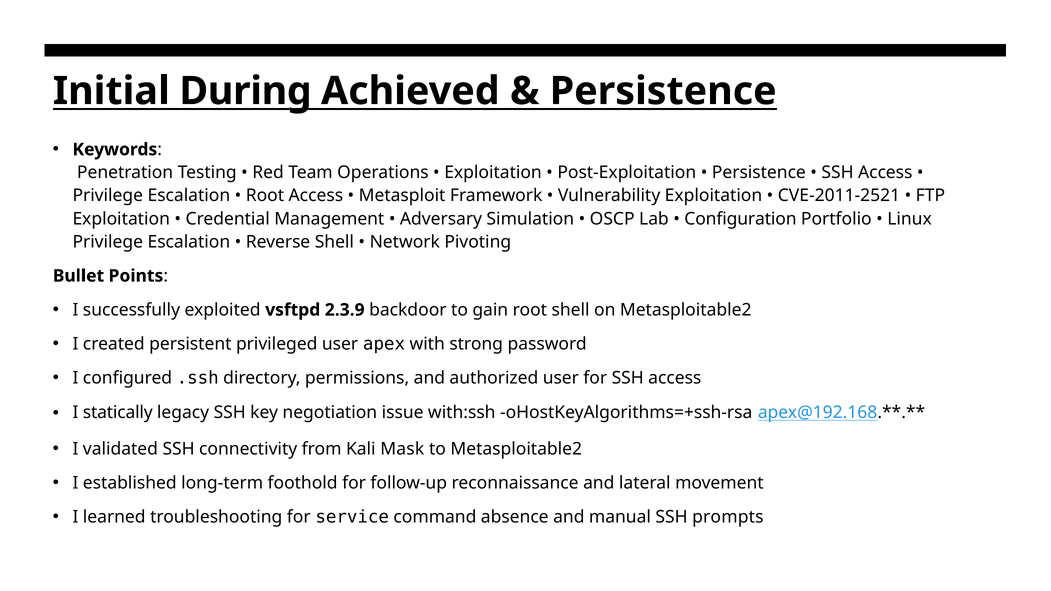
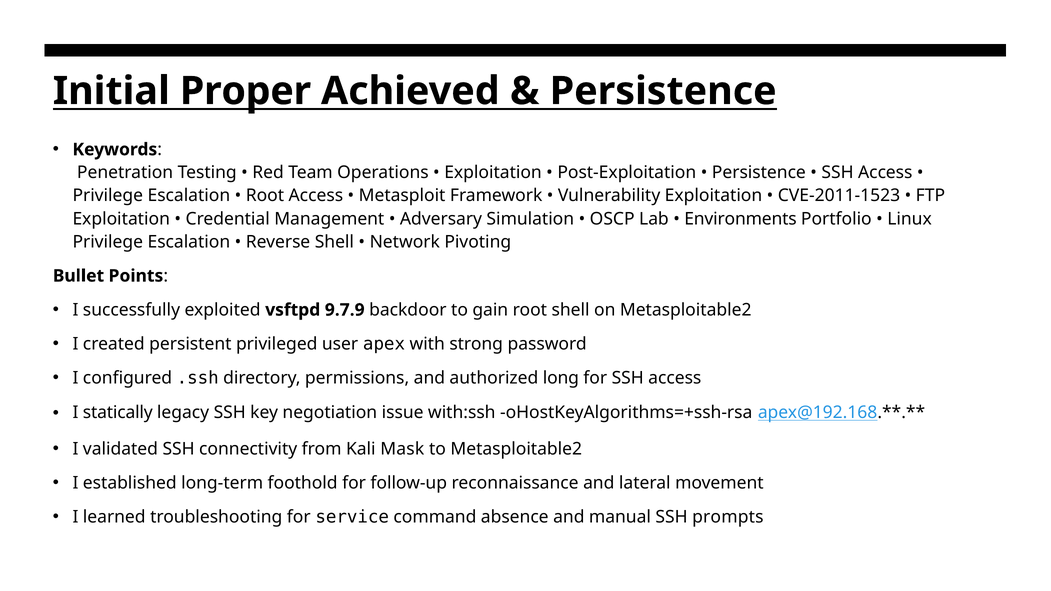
During: During -> Proper (246, 91)
CVE-2011-2521: CVE-2011-2521 -> CVE-2011-1523 (839, 196)
Configuration: Configuration -> Environments (740, 219)
2.3.9: 2.3.9 -> 9.7.9 (345, 310)
authorized user: user -> long (561, 378)
